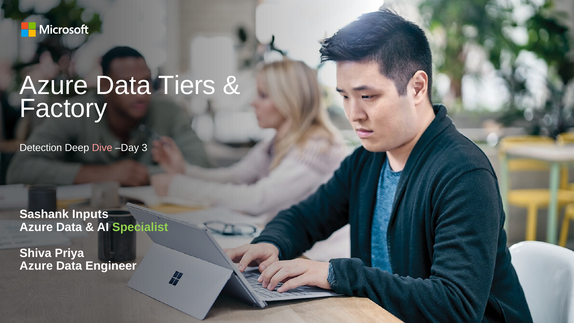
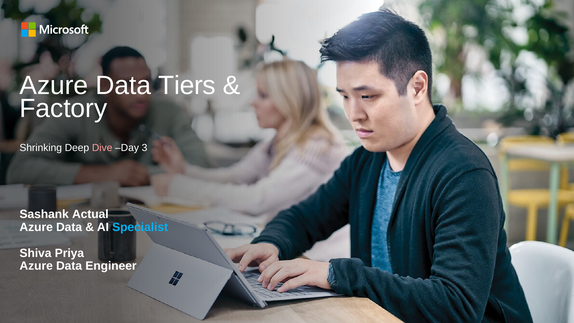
Detection: Detection -> Shrinking (41, 148)
Inputs: Inputs -> Actual (90, 214)
Specialist colour: light green -> light blue (140, 227)
